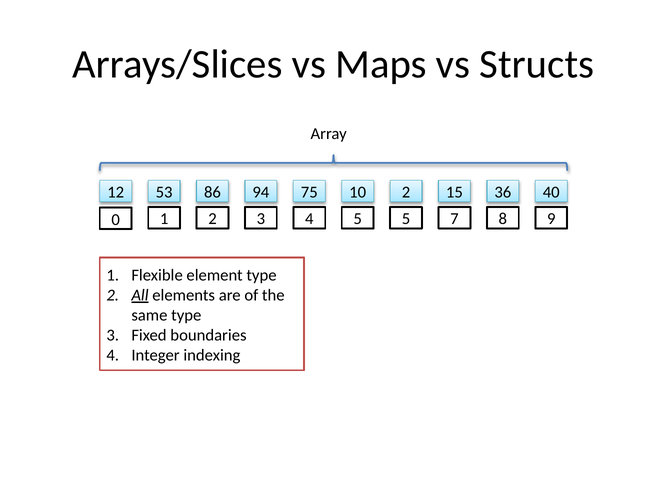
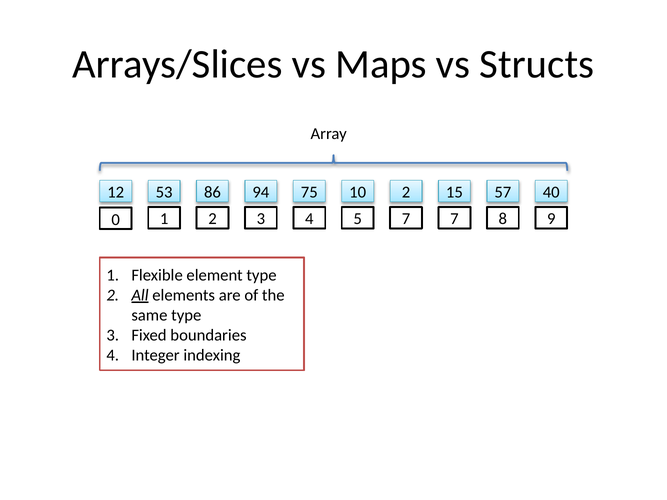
36: 36 -> 57 (503, 192)
5 5: 5 -> 7 (406, 219)
